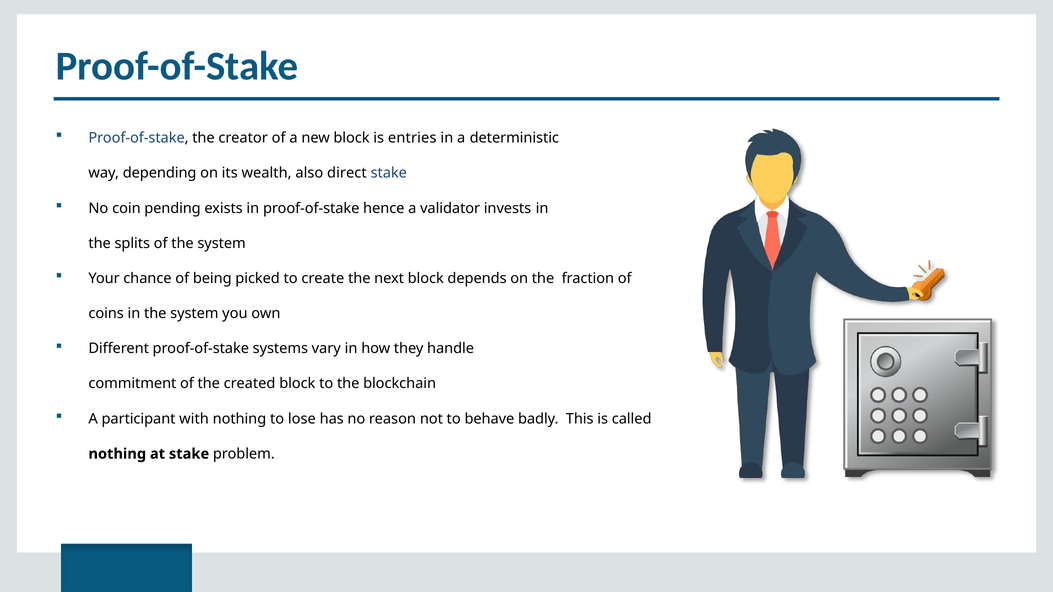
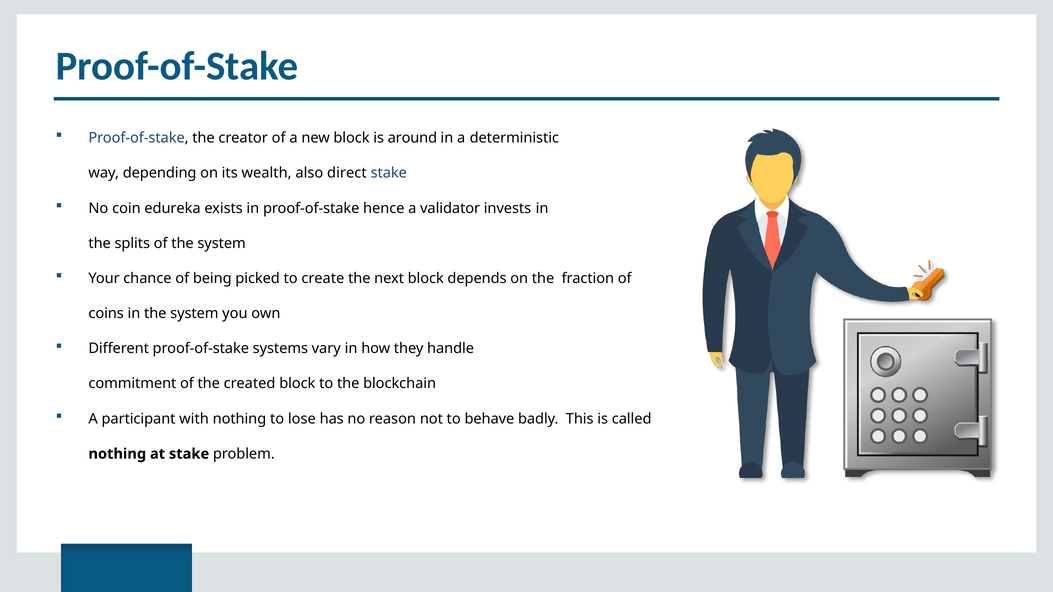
entries: entries -> around (412, 138)
pending: pending -> edureka (173, 208)
